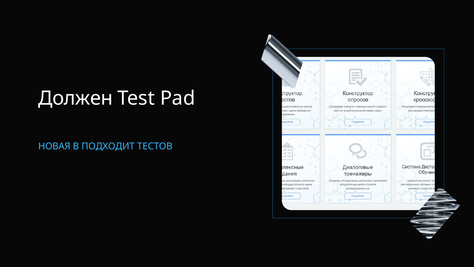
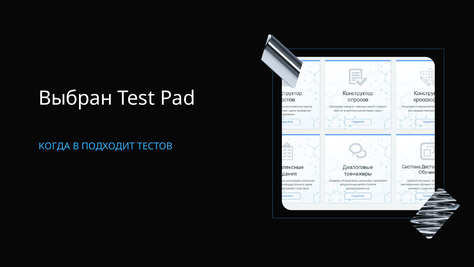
Должен: Должен -> Выбран (75, 98)
НОВАЯ: НОВАЯ -> КОГДА (54, 146)
